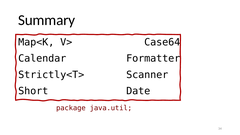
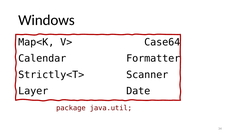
Summary: Summary -> Windows (47, 20)
Short: Short -> Layer (33, 91)
